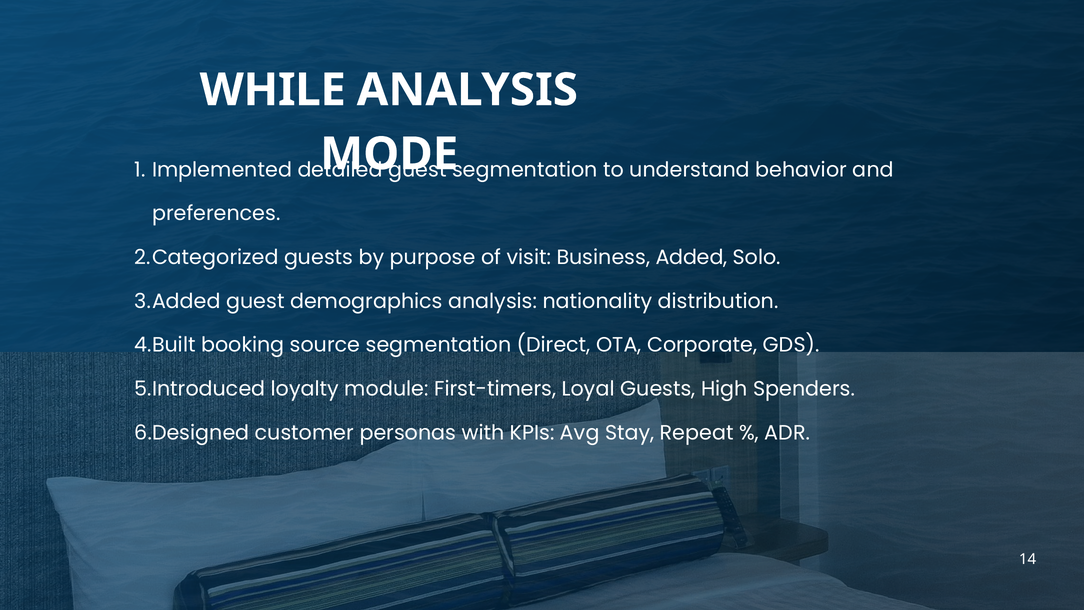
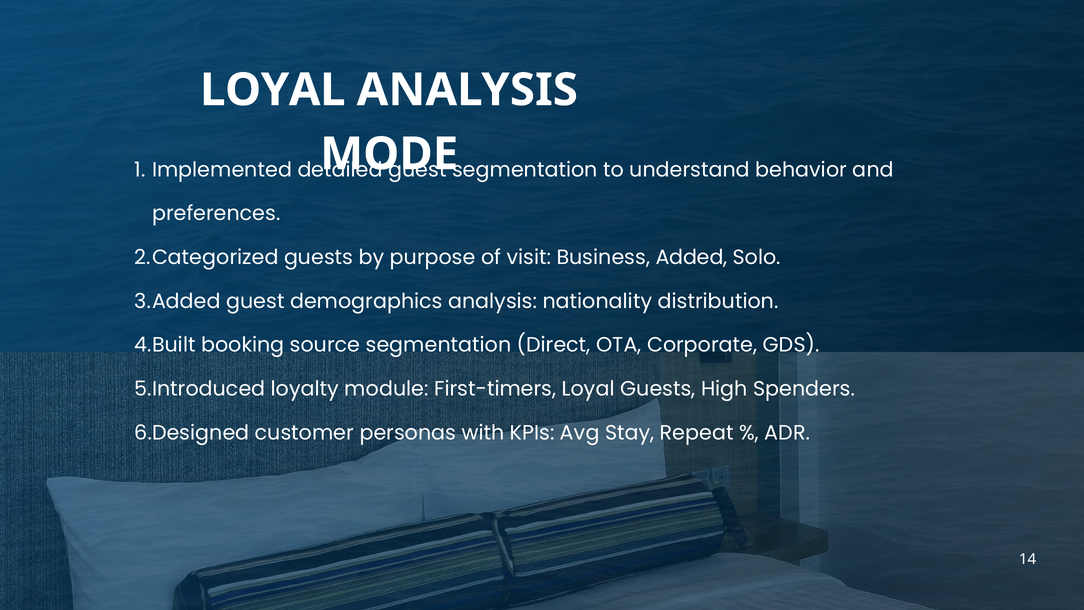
WHILE: WHILE -> LOYAL (273, 90)
